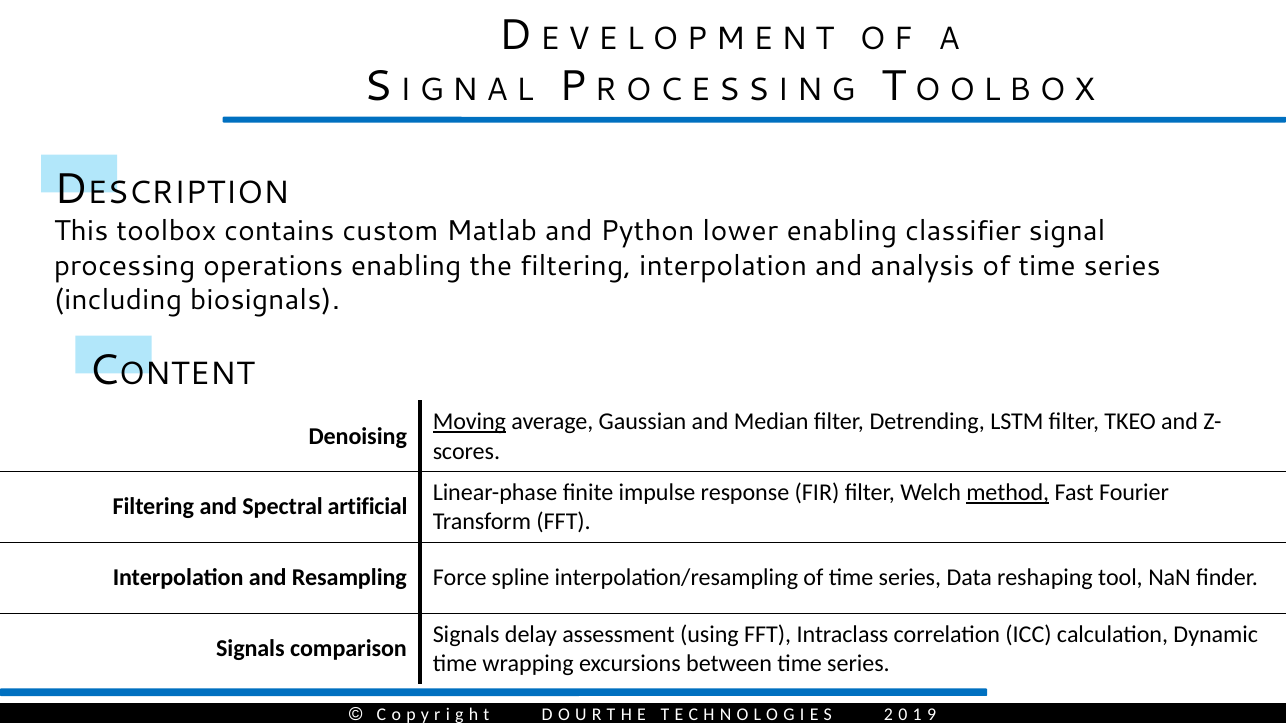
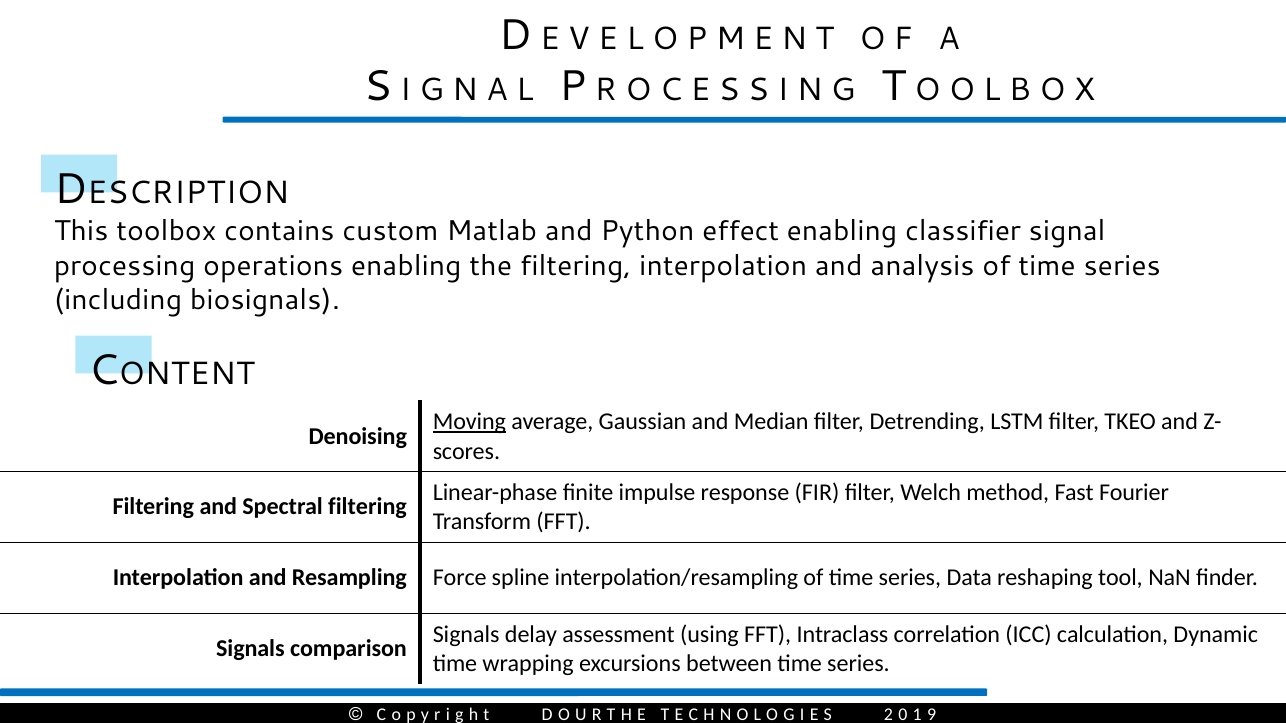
lower: lower -> effect (741, 232)
method underline: present -> none (1008, 493)
Spectral artificial: artificial -> filtering (368, 507)
